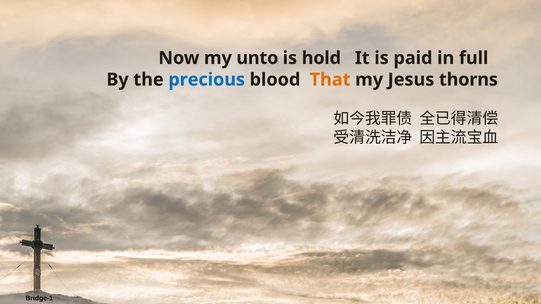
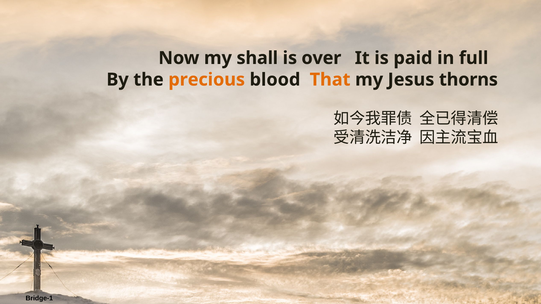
unto: unto -> shall (257, 58)
hold: hold -> over (321, 58)
precious colour: blue -> orange (207, 80)
